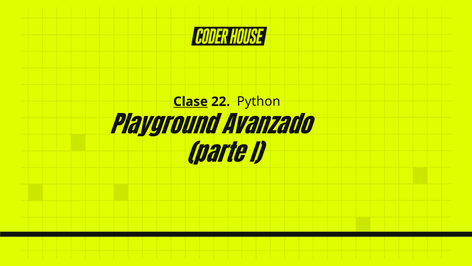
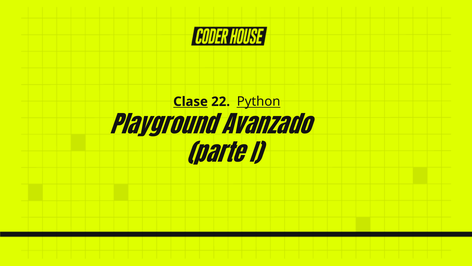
Python underline: none -> present (259, 101)
